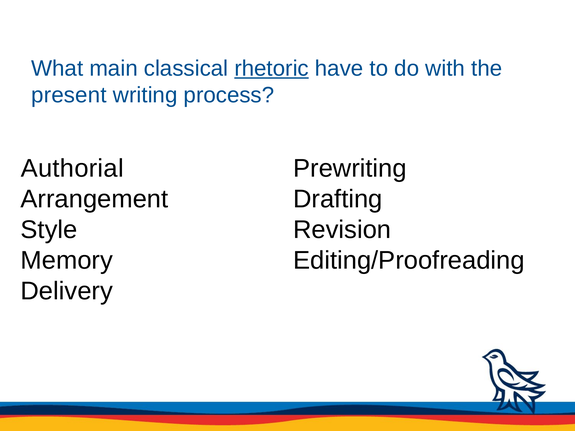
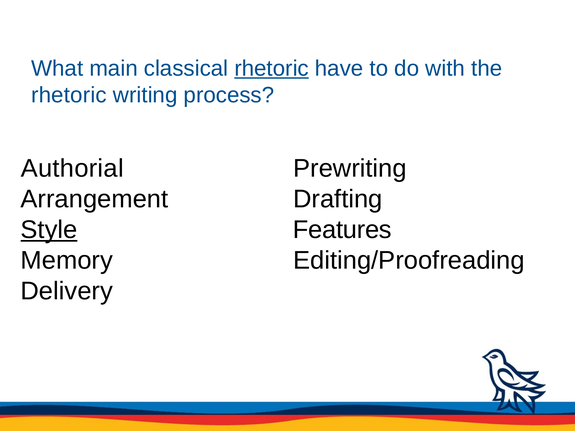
present: present -> rhetoric (69, 95)
Style underline: none -> present (49, 230)
Revision: Revision -> Features (342, 230)
